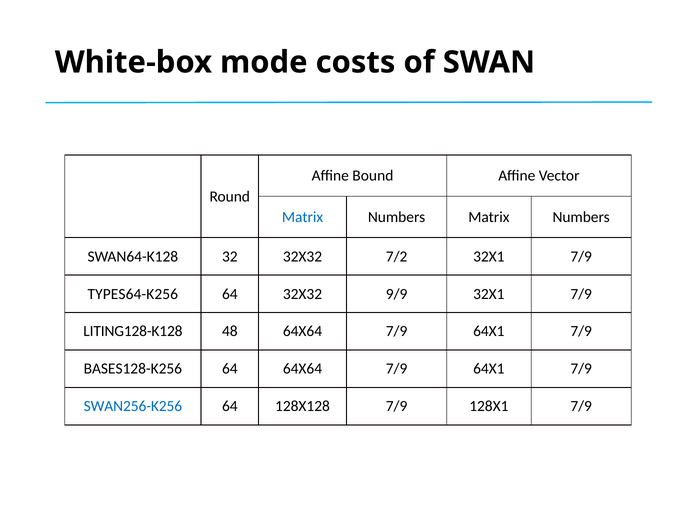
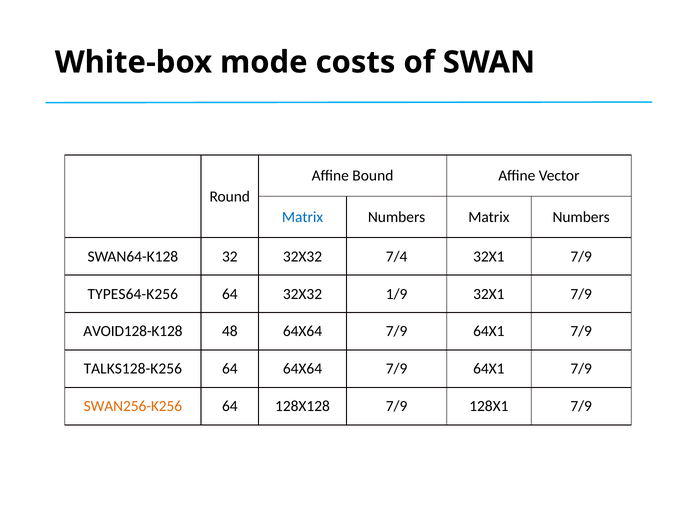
7/2: 7/2 -> 7/4 (397, 256)
9/9: 9/9 -> 1/9 (397, 294)
LITING128-K128: LITING128-K128 -> AVOID128-K128 (133, 331)
BASES128-K256: BASES128-K256 -> TALKS128-K256 (133, 369)
SWAN256-K256 colour: blue -> orange (133, 406)
